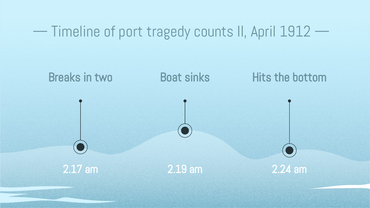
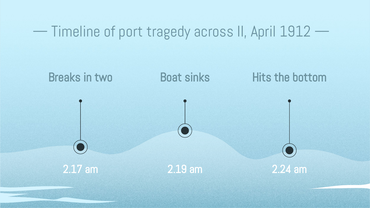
counts: counts -> across (214, 31)
